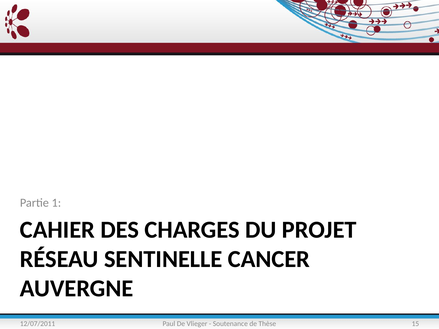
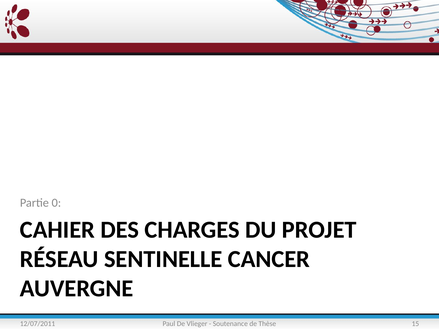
1: 1 -> 0 (56, 203)
